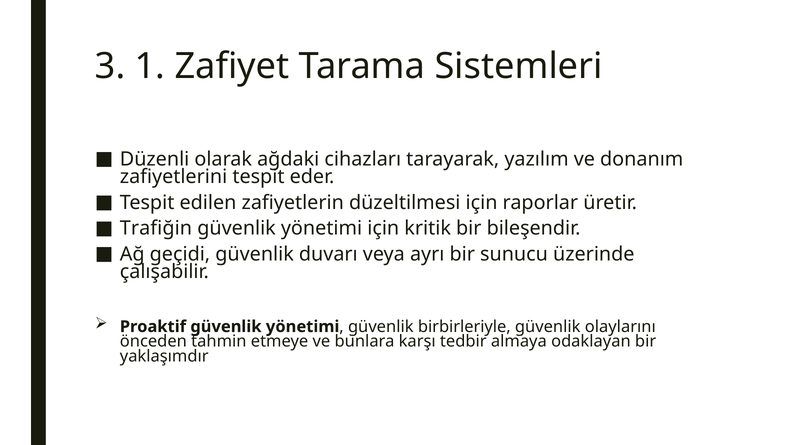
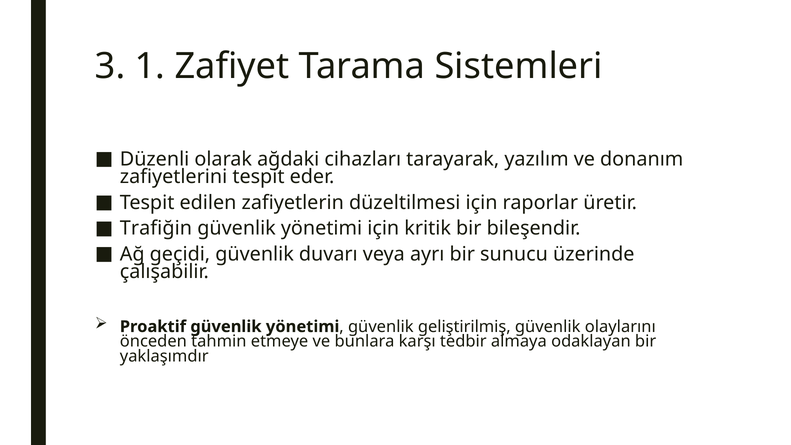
birbirleriyle: birbirleriyle -> geliştirilmiş (464, 327)
